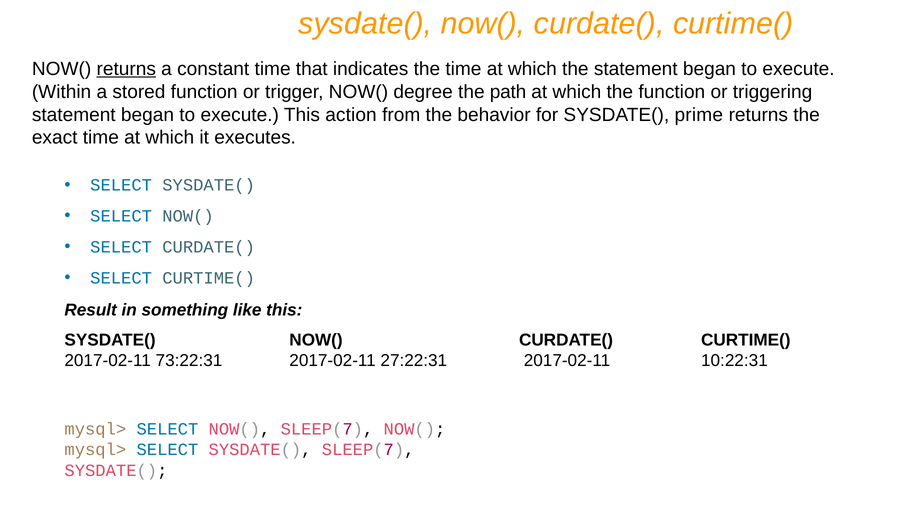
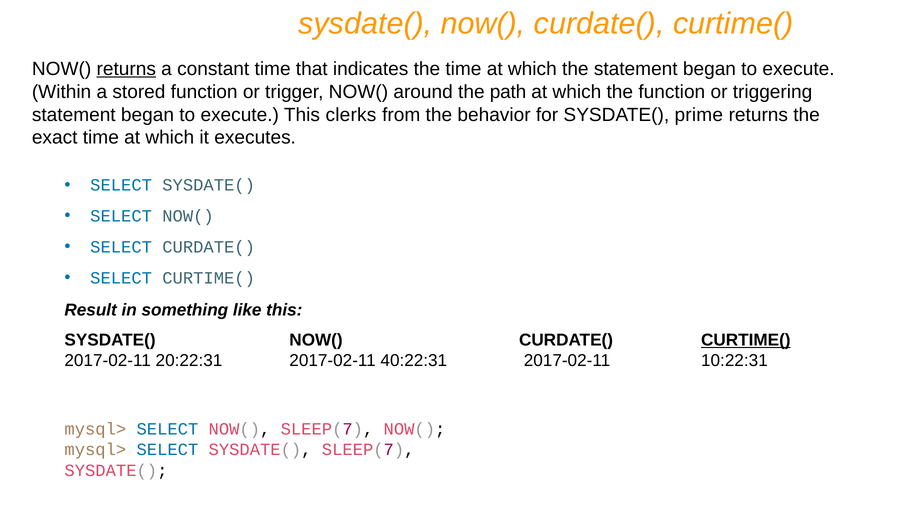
degree: degree -> around (423, 92)
action: action -> clerks (351, 115)
CURTIME( underline: none -> present (746, 340)
73:22:31: 73:22:31 -> 20:22:31 (189, 360)
27:22:31: 27:22:31 -> 40:22:31 (414, 360)
